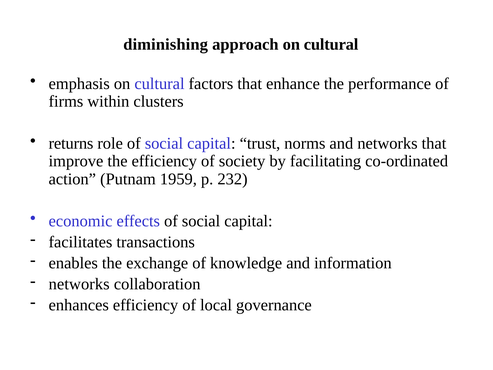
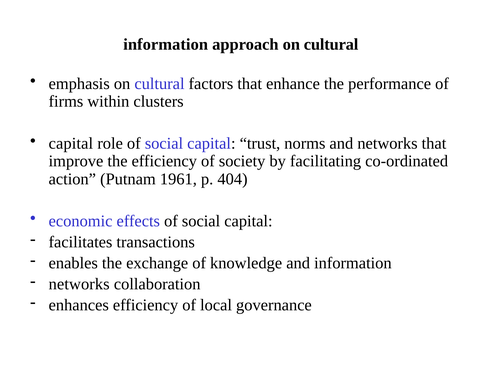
diminishing: diminishing -> information (166, 44)
returns: returns -> capital (71, 143)
1959: 1959 -> 1961 (178, 179)
232: 232 -> 404 (232, 179)
